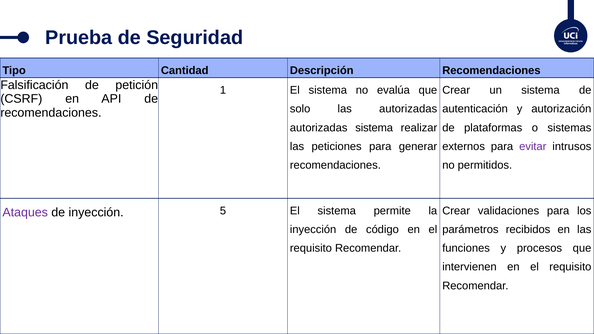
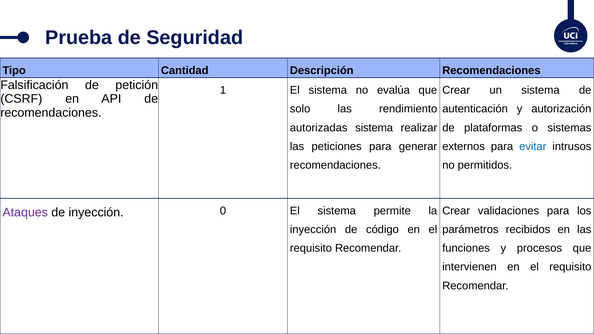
las autorizadas: autorizadas -> rendimiento (408, 109)
evitar colour: purple -> blue (533, 146)
5: 5 -> 0 (223, 211)
